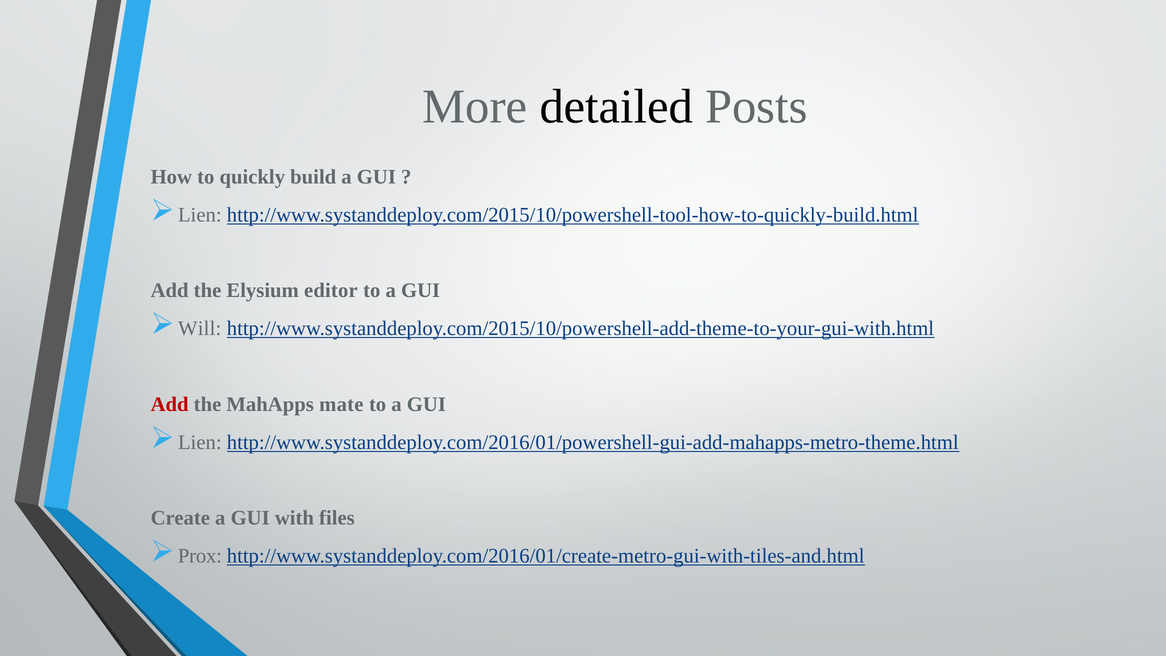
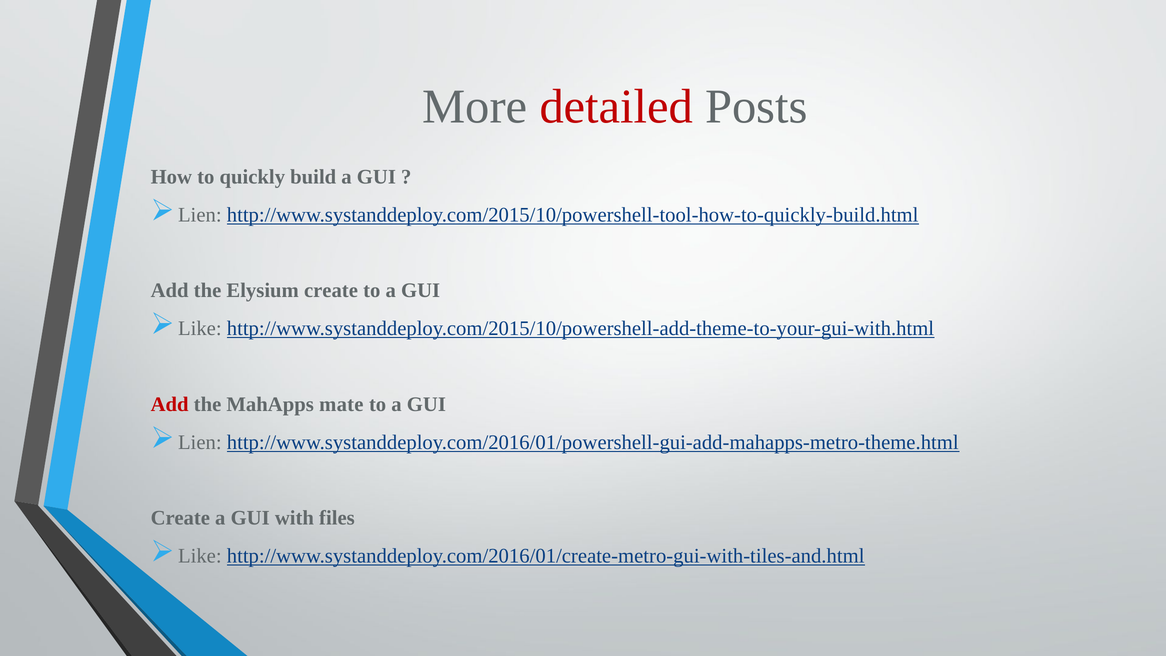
detailed colour: black -> red (616, 107)
Elysium editor: editor -> create (331, 291)
Will: Will -> Like (200, 328)
Prox: Prox -> Like (200, 556)
